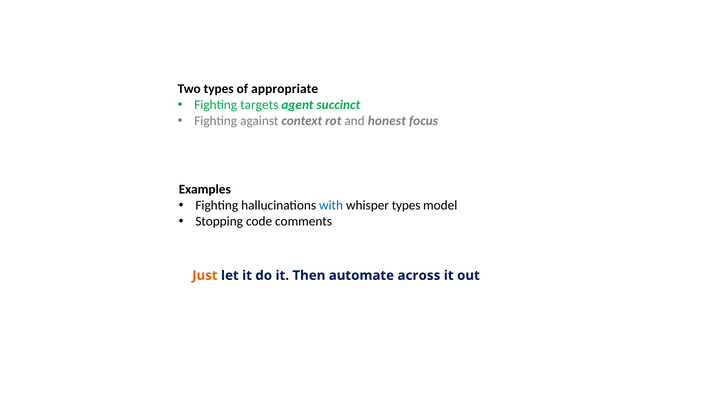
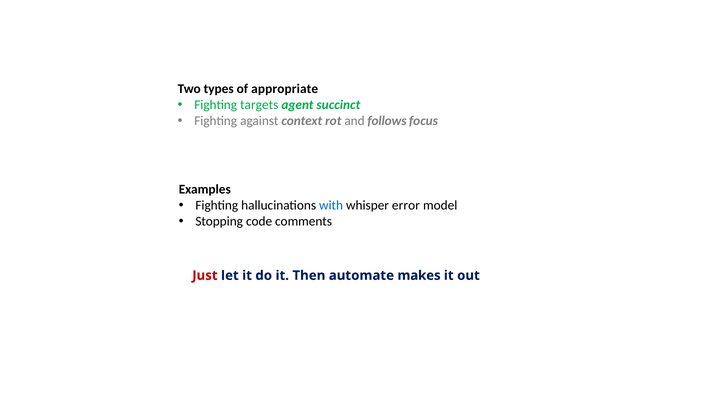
honest: honest -> follows (387, 121)
whisper types: types -> error (406, 205)
Just colour: orange -> red (205, 275)
across: across -> makes (419, 275)
